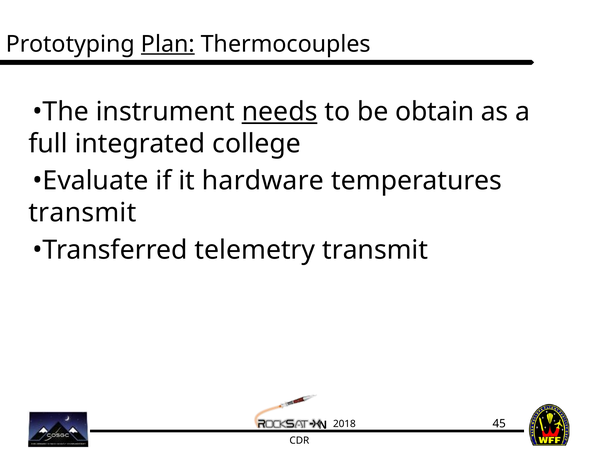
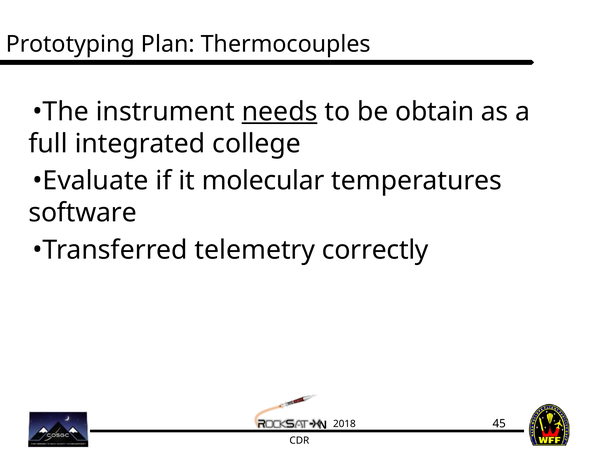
Plan underline: present -> none (168, 44)
hardware: hardware -> molecular (263, 181)
transmit: transmit -> software (83, 213)
telemetry transmit: transmit -> correctly (375, 250)
